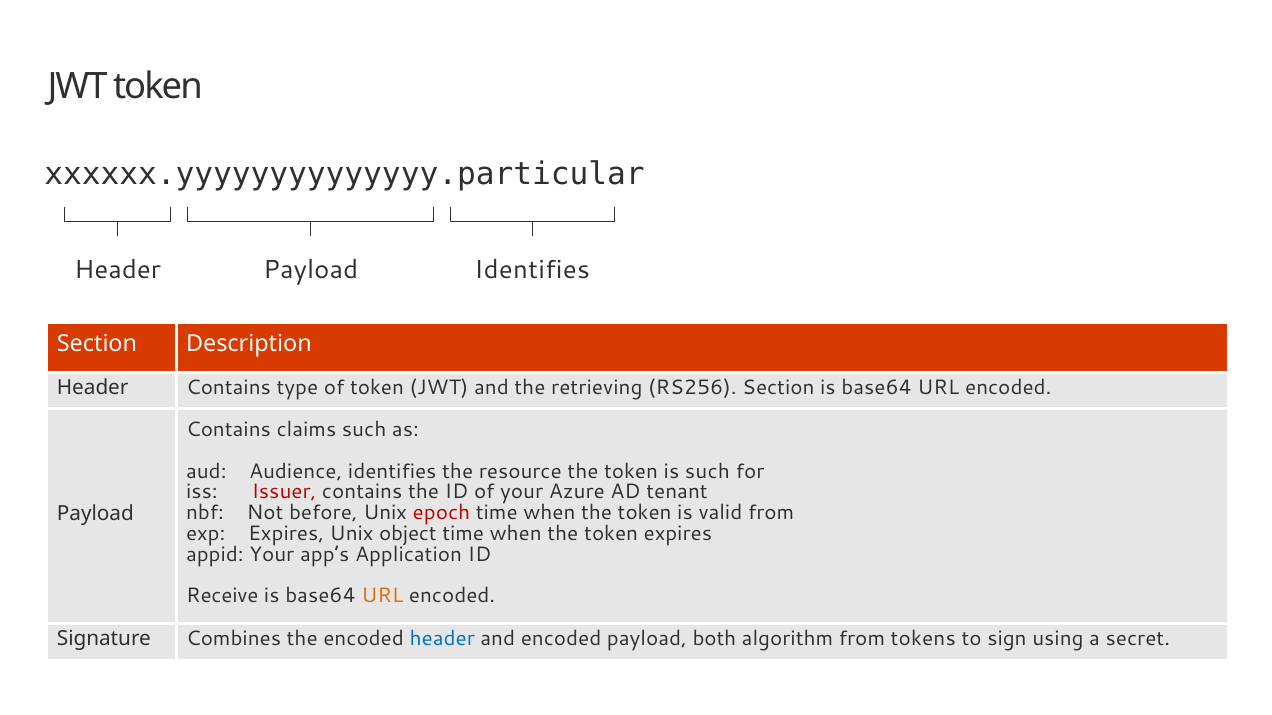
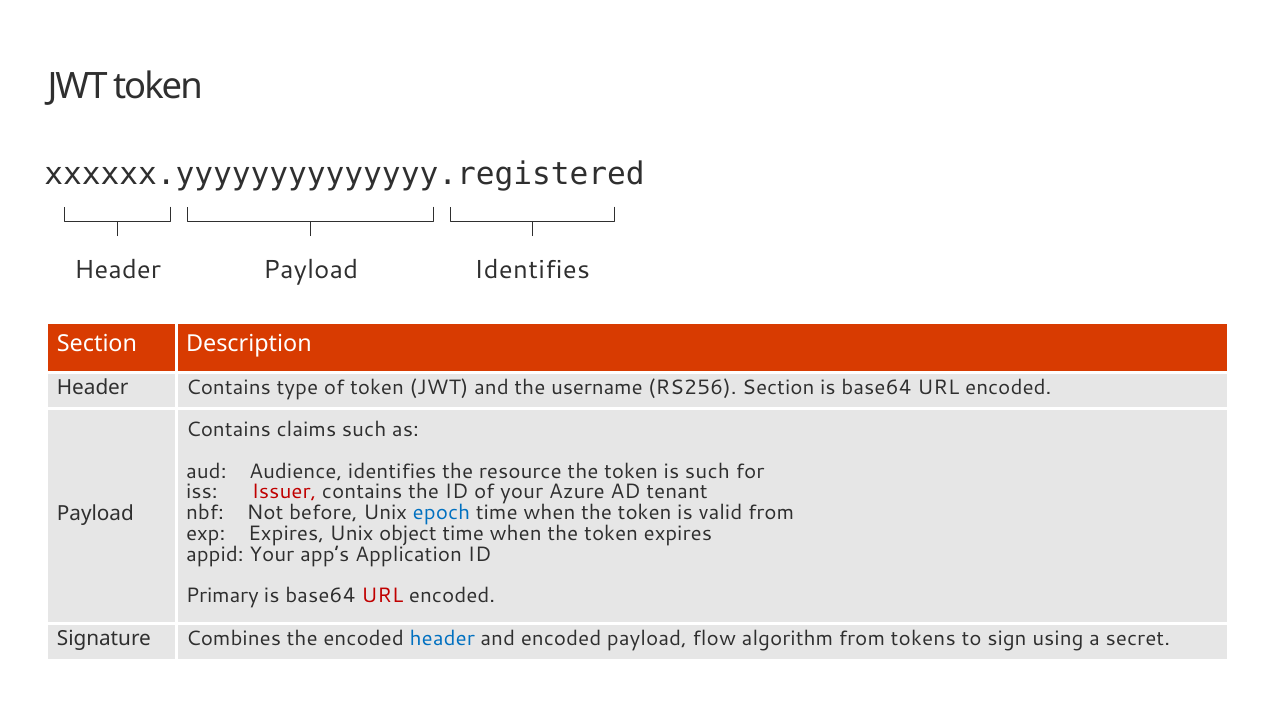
xxxxxx.yyyyyyyyyyyyyy.particular: xxxxxx.yyyyyyyyyyyyyy.particular -> xxxxxx.yyyyyyyyyyyyyy.registered (344, 174)
retrieving: retrieving -> username (597, 388)
epoch colour: red -> blue (441, 513)
Receive: Receive -> Primary (222, 596)
URL colour: orange -> red (382, 596)
both: both -> flow (714, 639)
